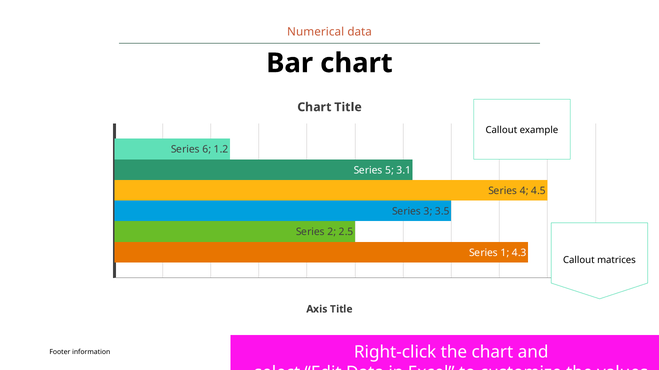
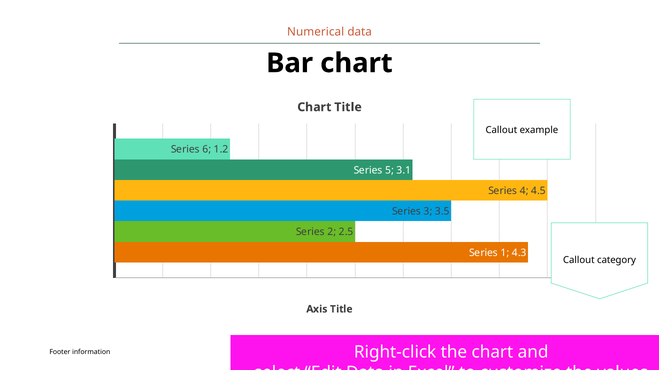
Callout matrices: matrices -> category (617, 261)
